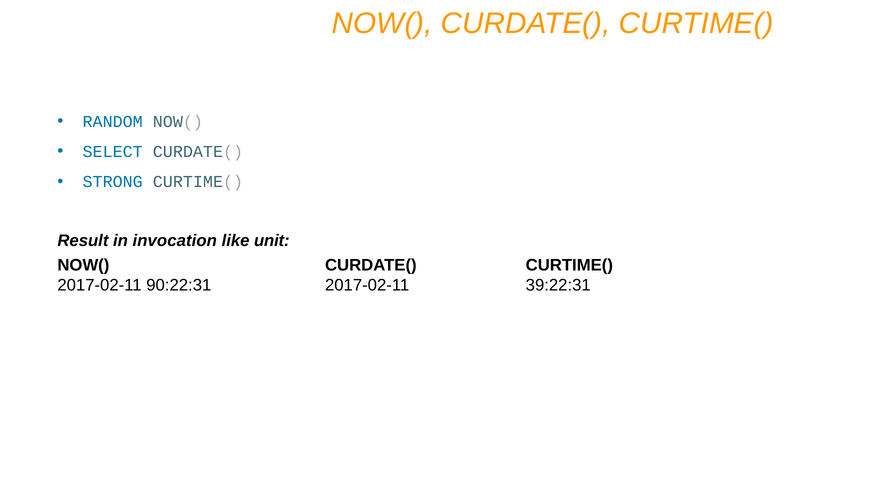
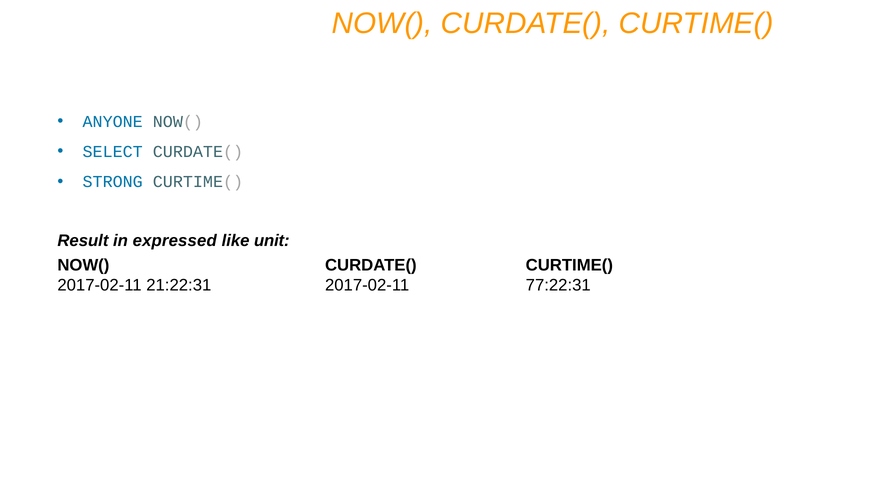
RANDOM: RANDOM -> ANYONE (113, 122)
invocation: invocation -> expressed (175, 241)
90:22:31: 90:22:31 -> 21:22:31 (179, 285)
39:22:31: 39:22:31 -> 77:22:31 (558, 285)
